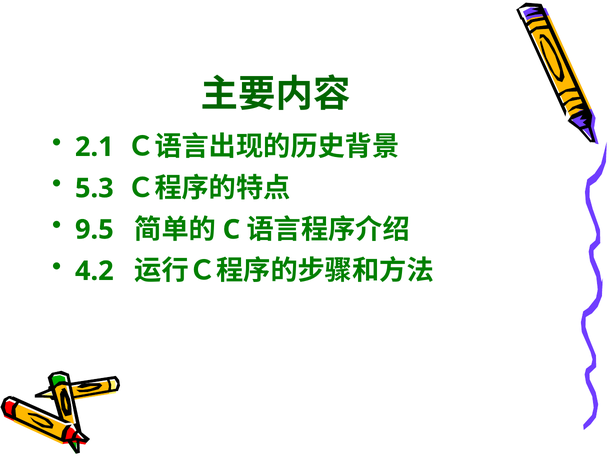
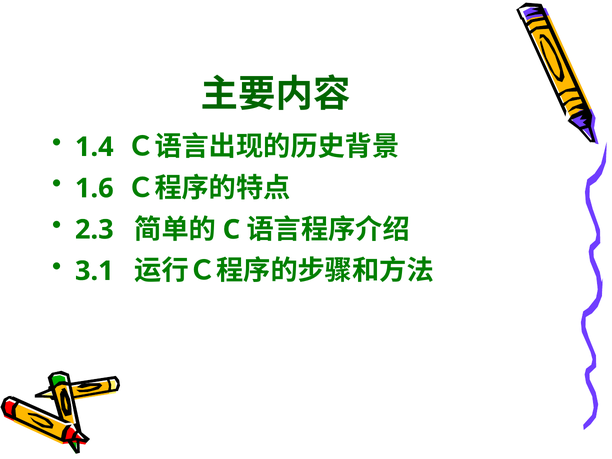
2.1: 2.1 -> 1.4 (94, 147)
5.3: 5.3 -> 1.6 (94, 188)
9.5: 9.5 -> 2.3 (94, 230)
4.2: 4.2 -> 3.1 (94, 271)
